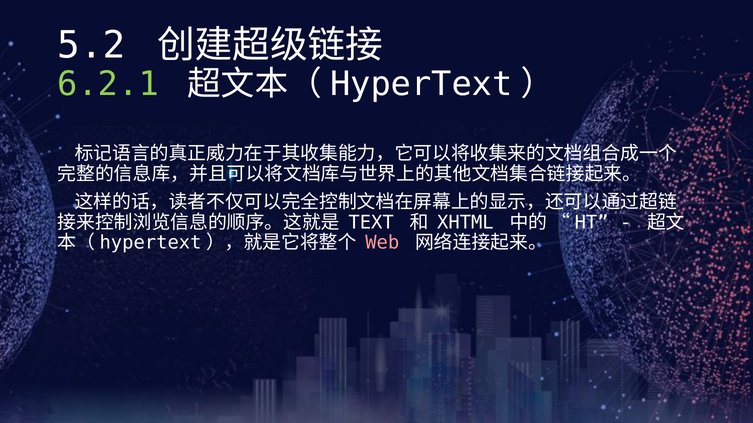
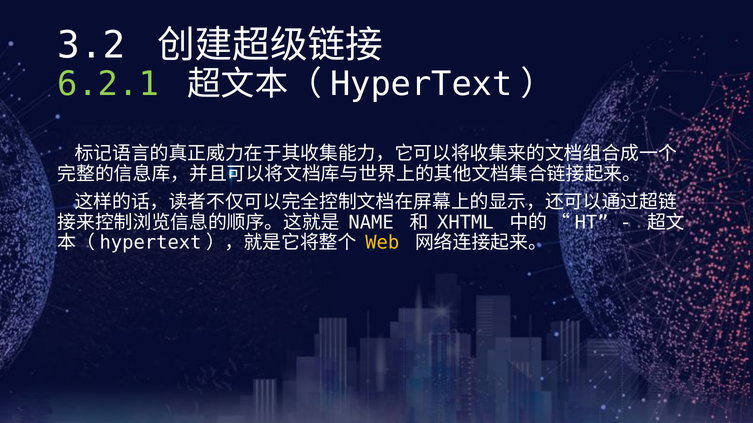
5.2: 5.2 -> 3.2 (91, 45)
TEXT: TEXT -> NAME (371, 223)
Web colour: pink -> yellow (382, 243)
